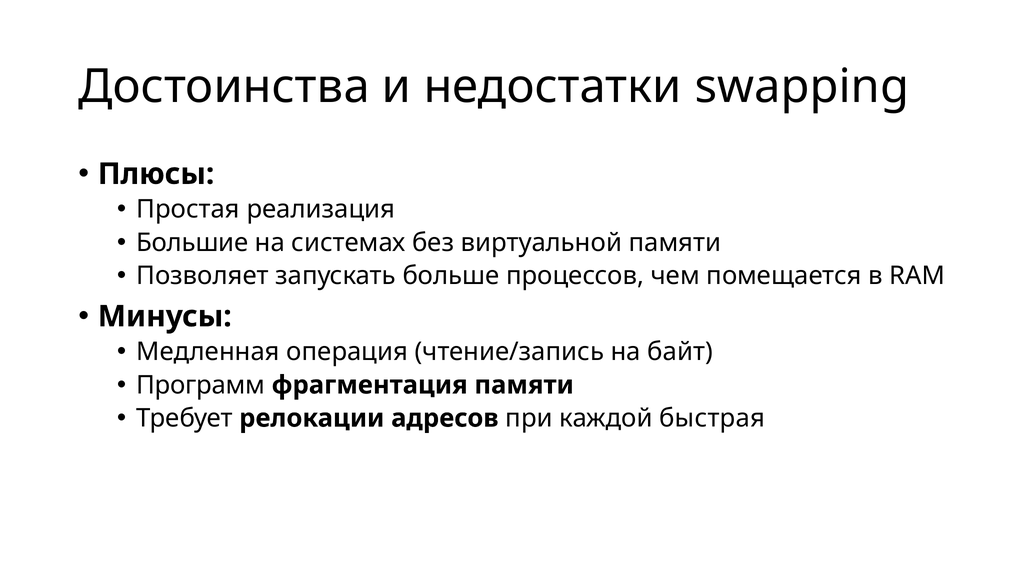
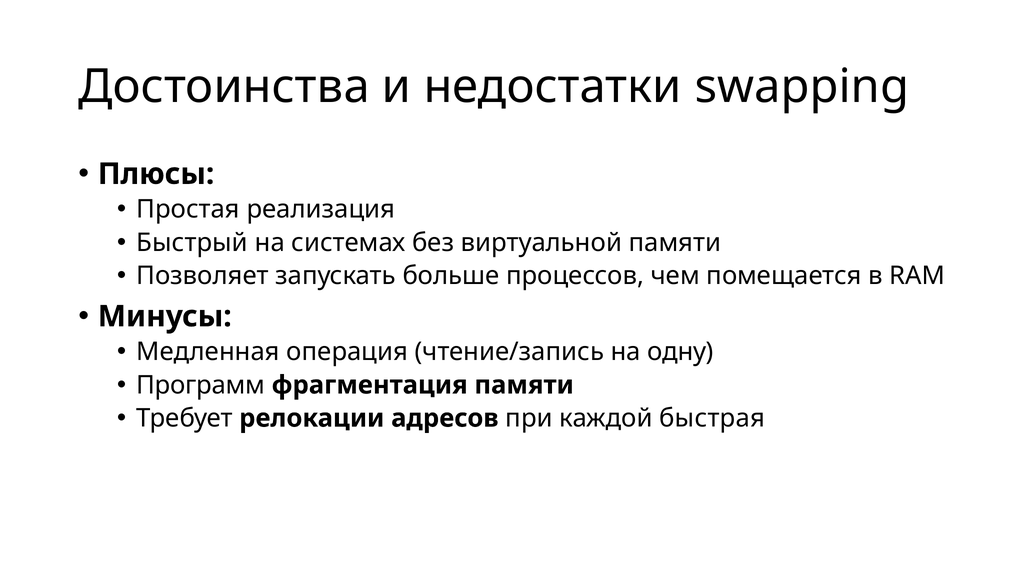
Большие: Большие -> Быстрый (192, 243)
байт: байт -> одну (680, 352)
